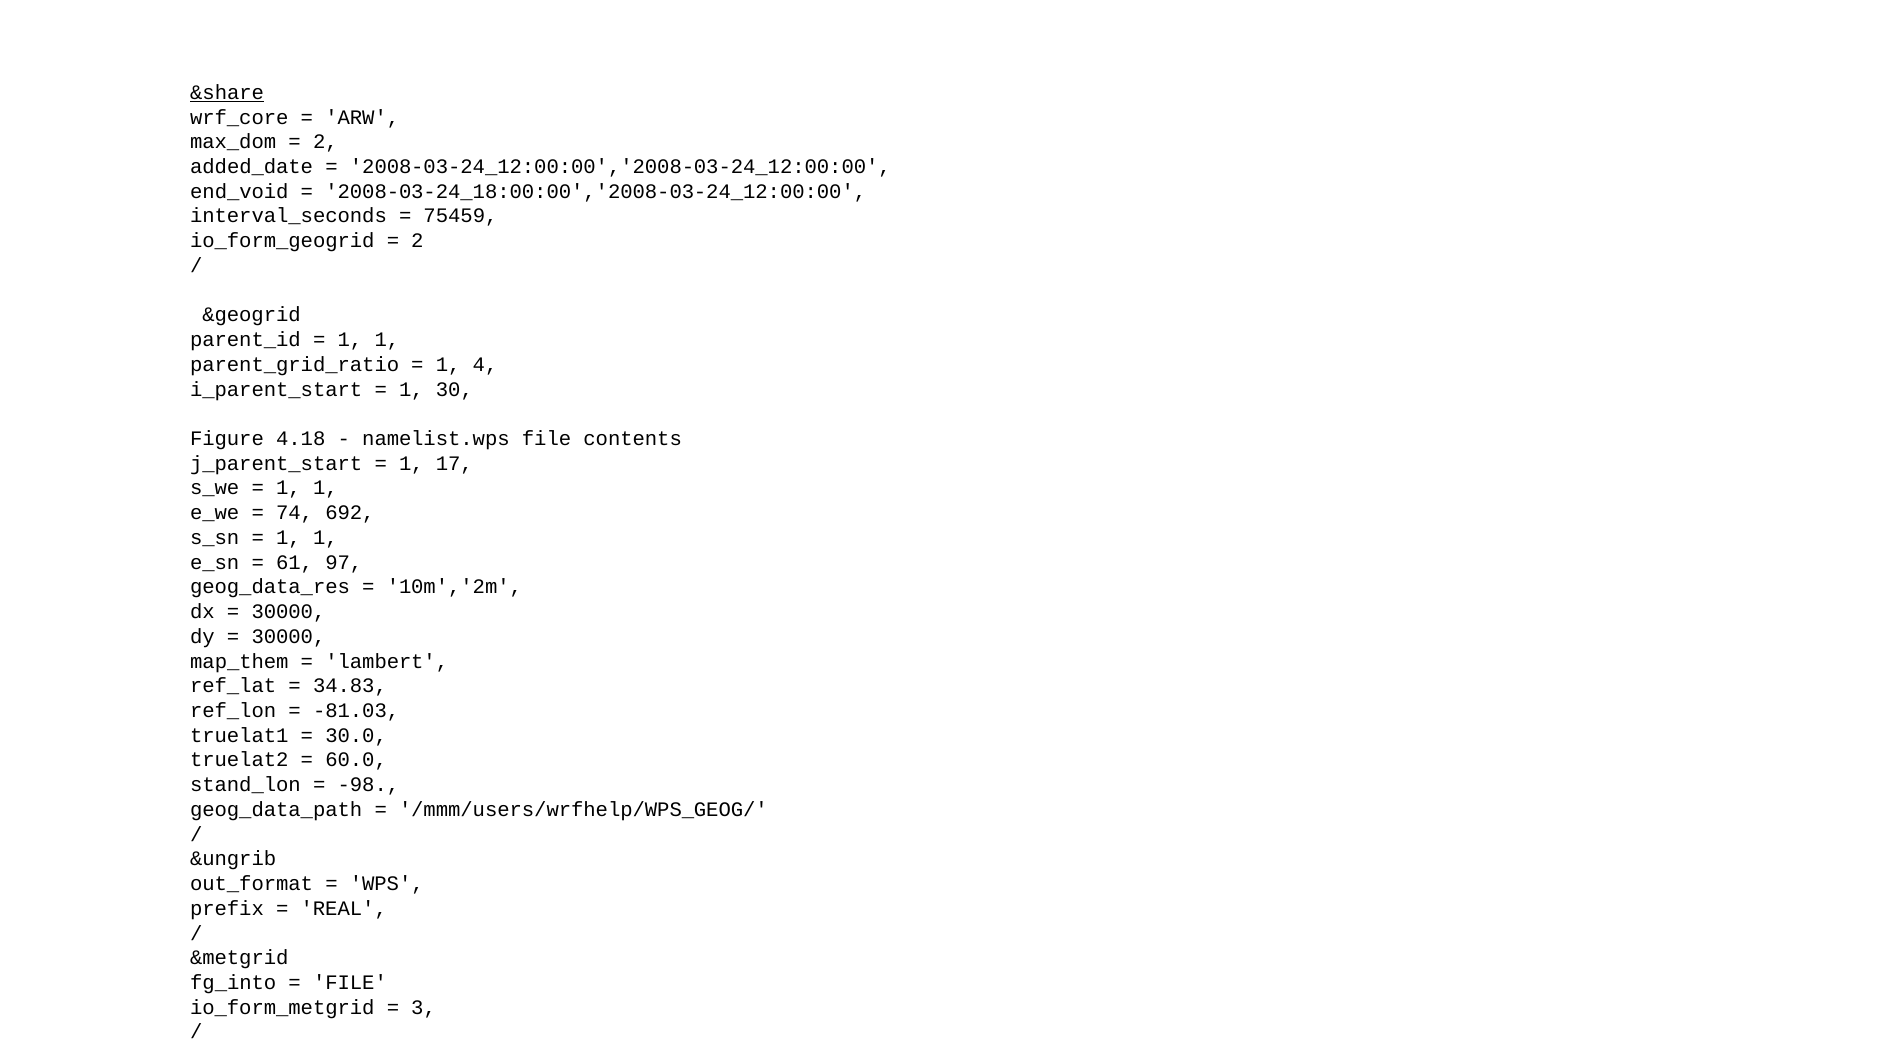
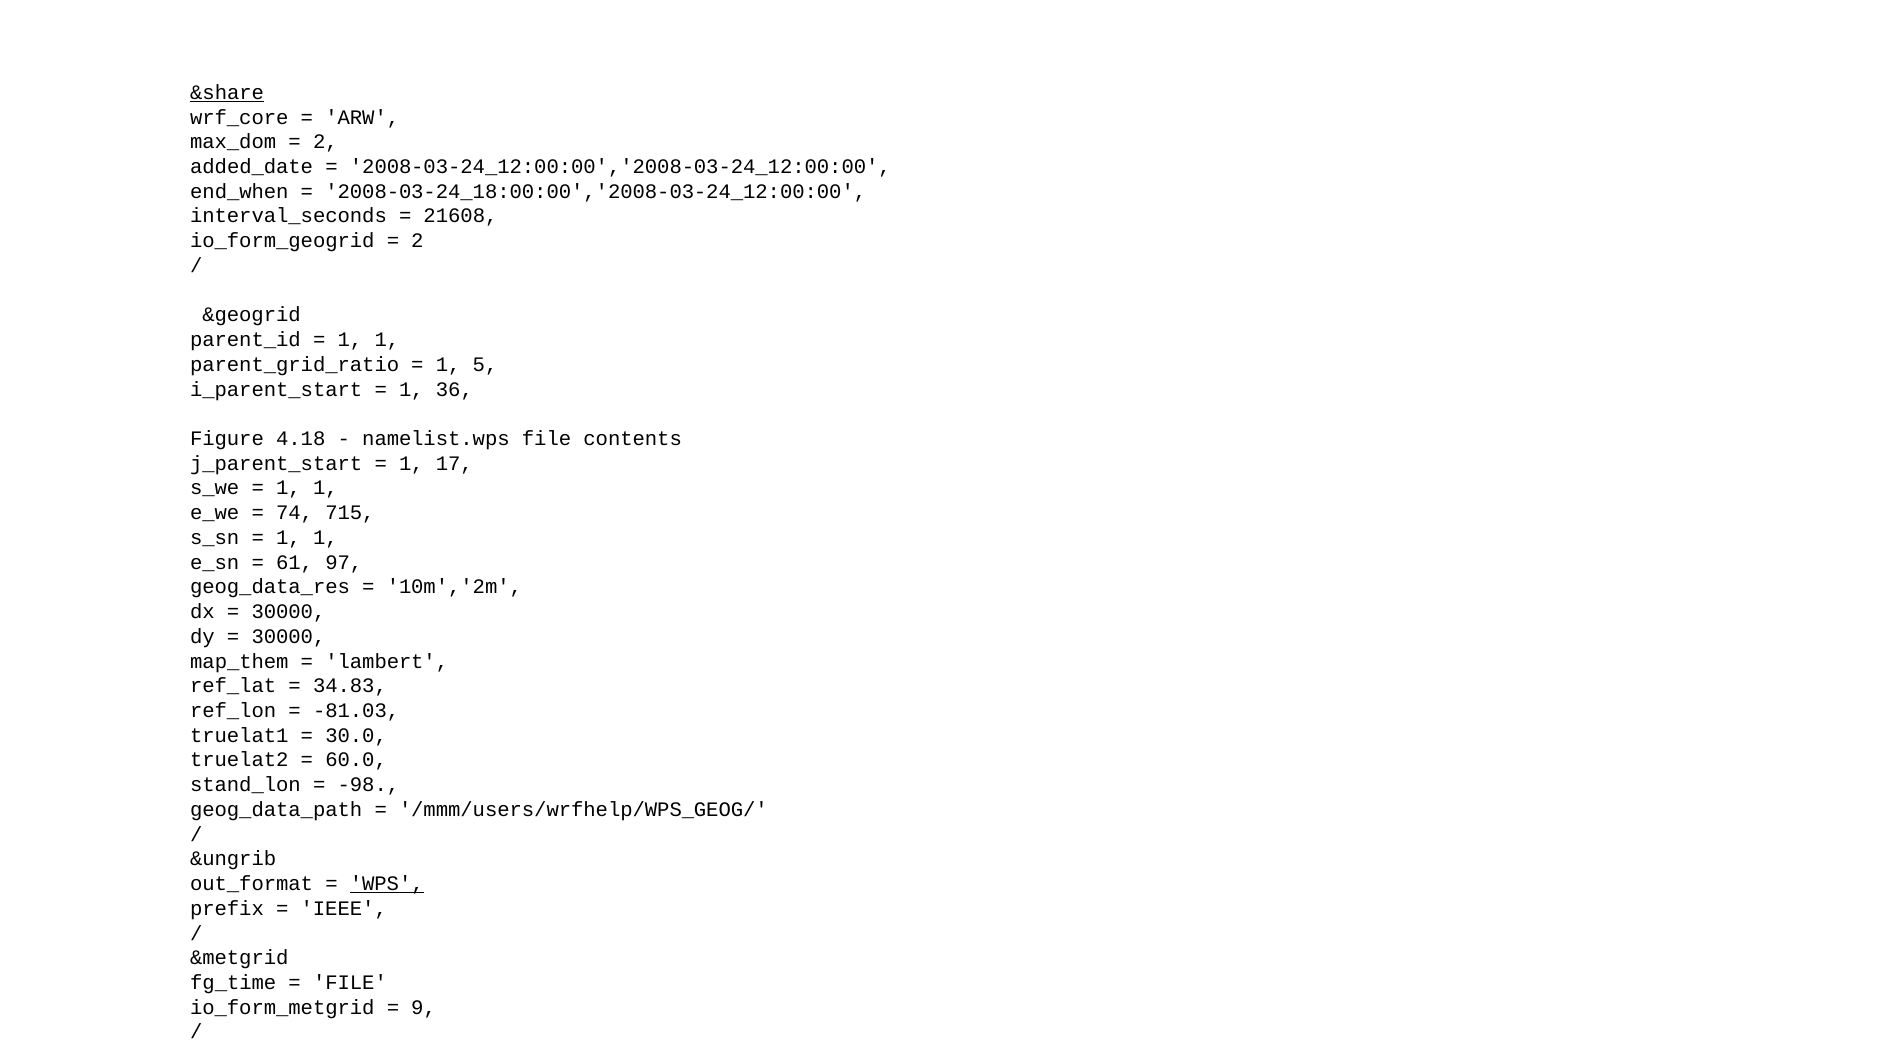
end_void: end_void -> end_when (239, 191)
75459: 75459 -> 21608 (460, 216)
4: 4 -> 5 (485, 364)
30: 30 -> 36 (454, 389)
692: 692 -> 715 (350, 513)
WPS underline: none -> present (387, 884)
REAL: REAL -> IEEE (344, 908)
fg_into: fg_into -> fg_time (233, 983)
3: 3 -> 9 (424, 1007)
